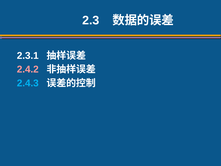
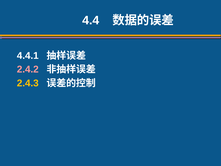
2.3: 2.3 -> 4.4 (91, 20)
2.3.1: 2.3.1 -> 4.4.1 (28, 56)
2.4.3 colour: light blue -> yellow (28, 83)
